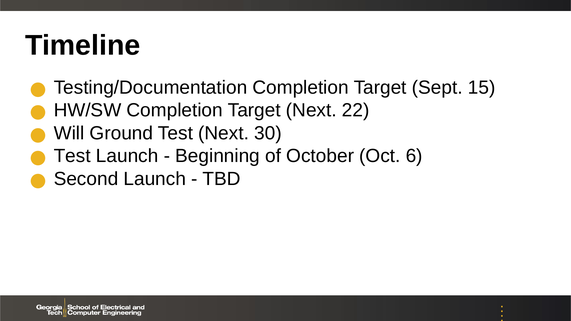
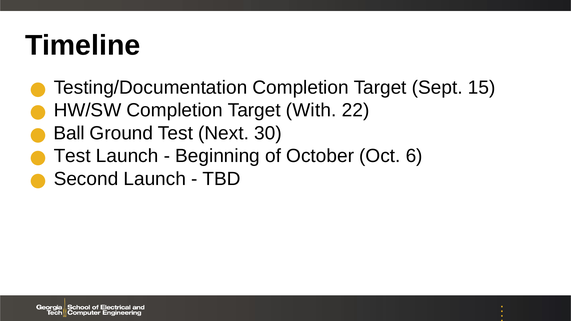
Target Next: Next -> With (311, 110)
Will: Will -> Ball (69, 133)
